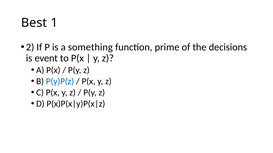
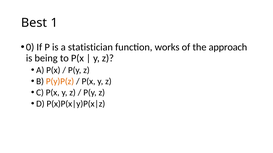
2: 2 -> 0 (30, 47)
something: something -> statistician (90, 47)
prime: prime -> works (167, 47)
decisions: decisions -> approach (228, 47)
event: event -> being (46, 58)
P(y)P(z colour: blue -> orange (60, 82)
